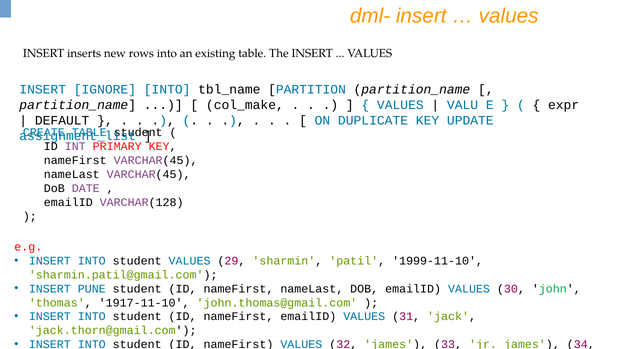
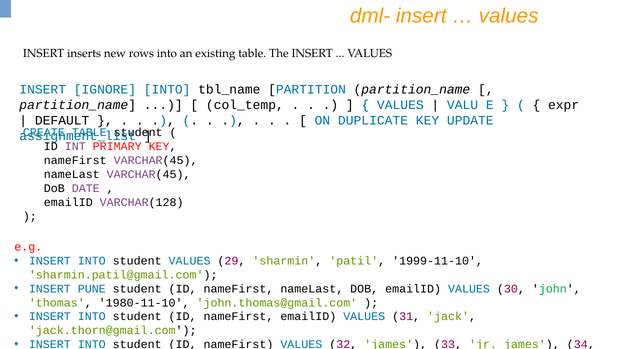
col_make: col_make -> col_temp (245, 105)
1917-11-10: 1917-11-10 -> 1980-11-10 (144, 303)
